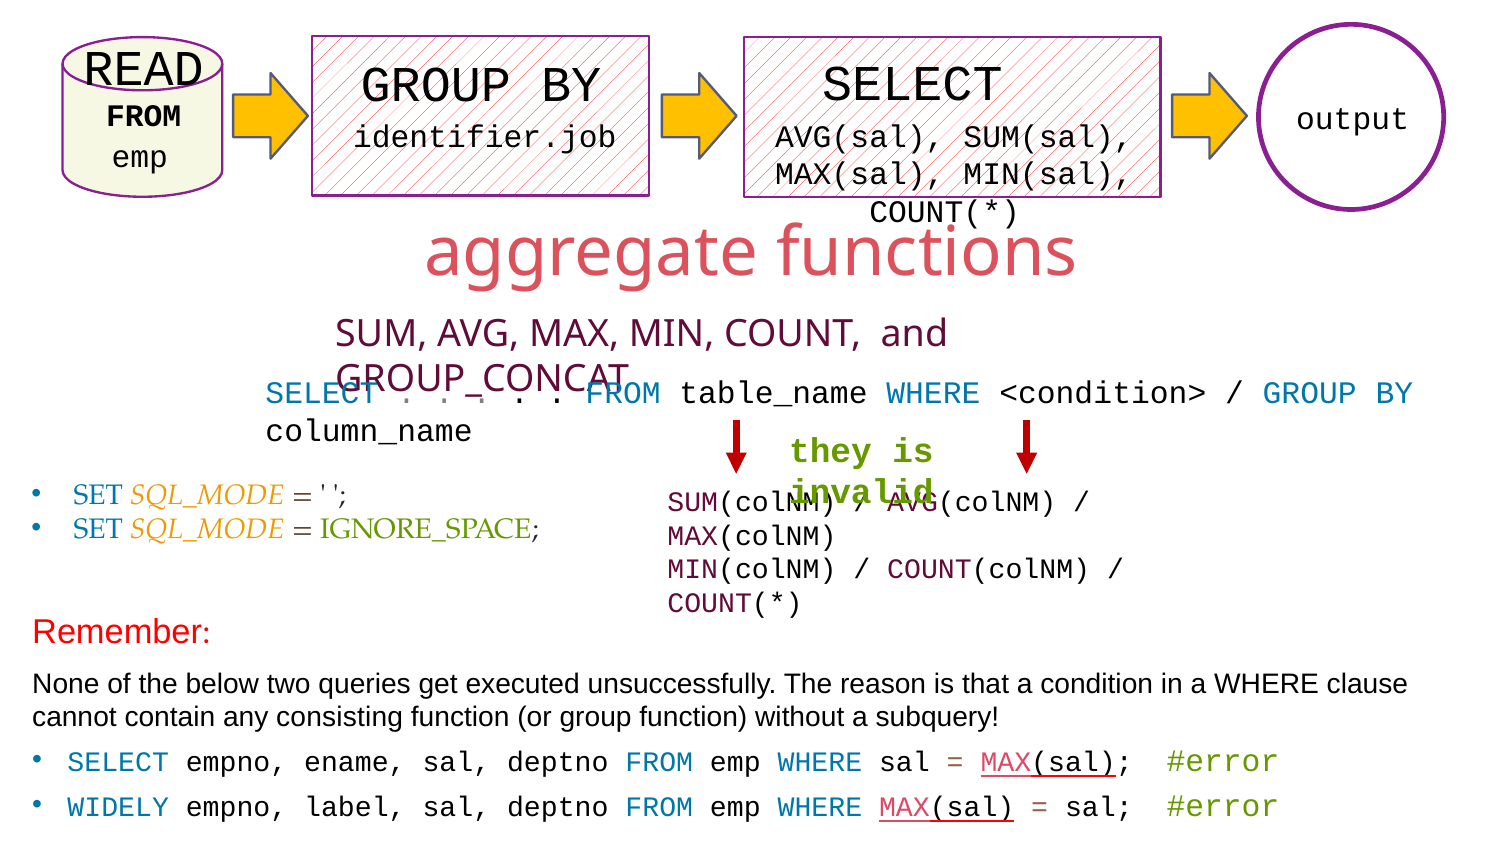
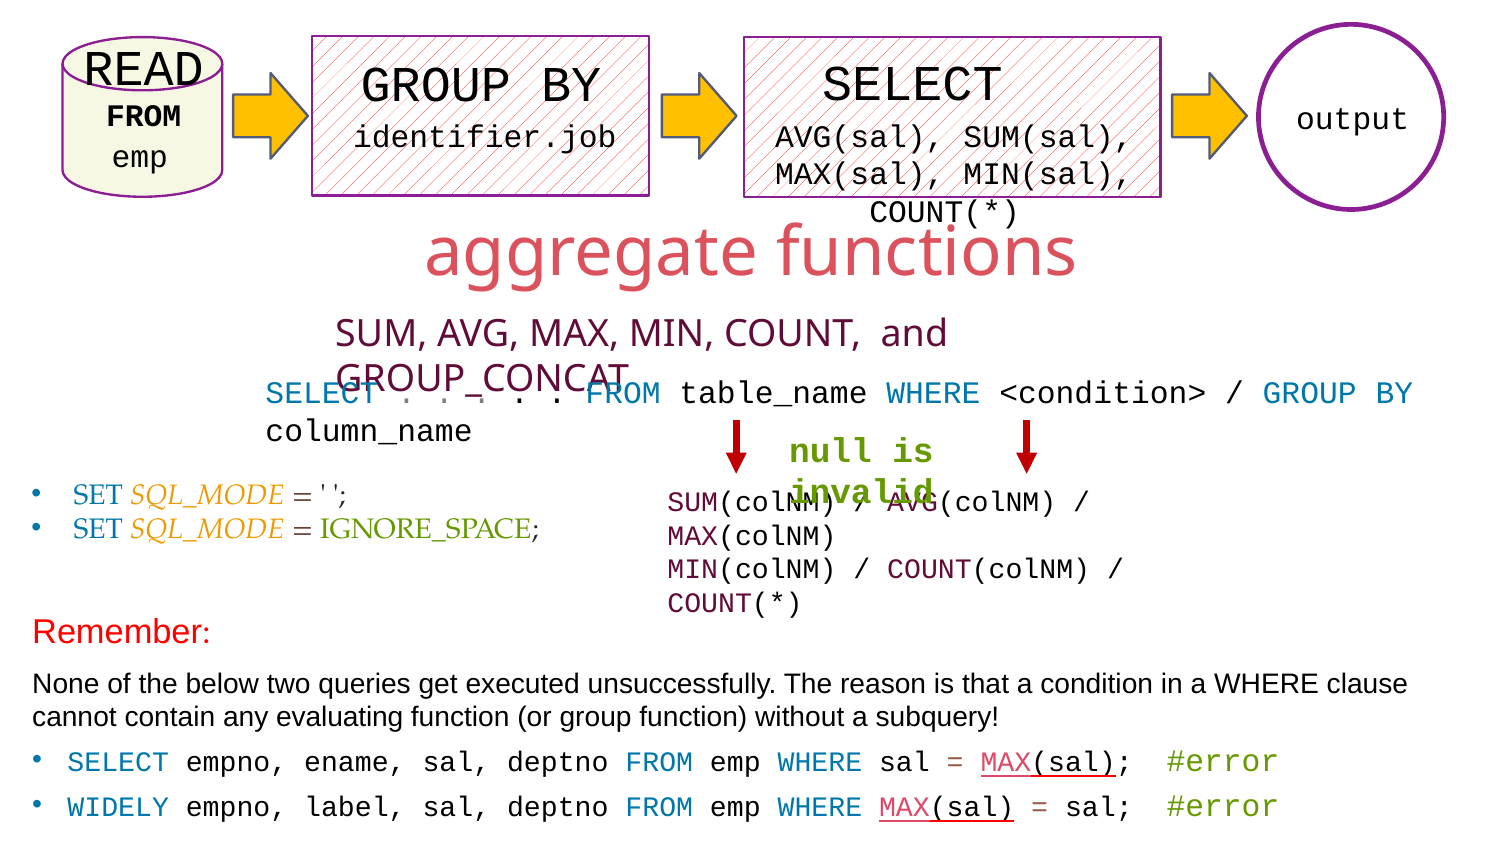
they: they -> null (830, 451)
consisting: consisting -> evaluating (340, 718)
